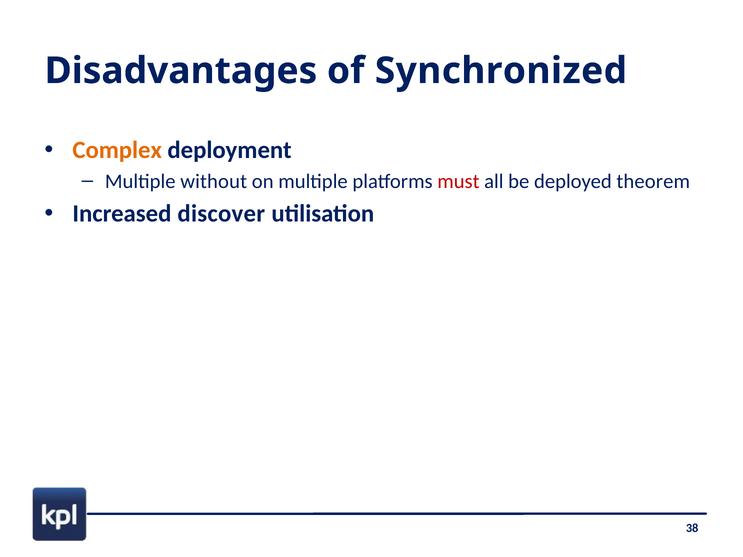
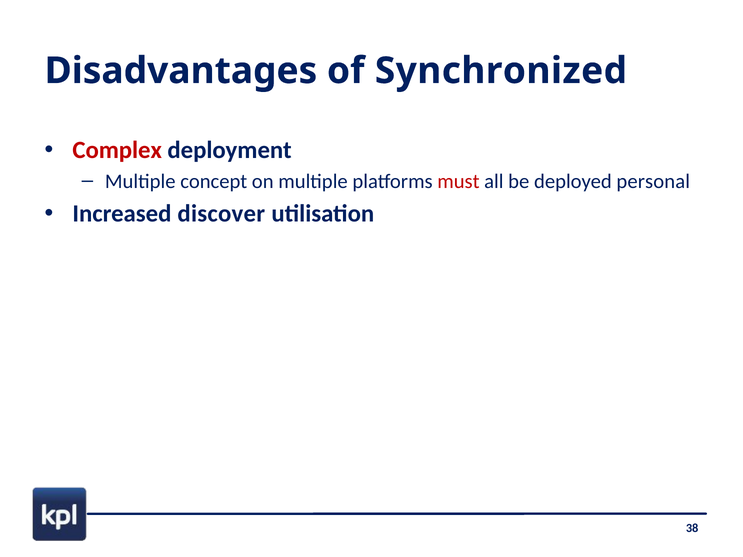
Complex colour: orange -> red (117, 150)
without: without -> concept (214, 181)
theorem: theorem -> personal (653, 181)
